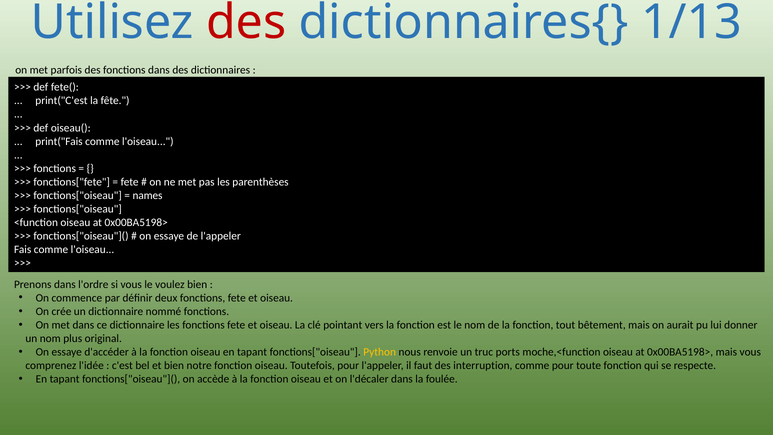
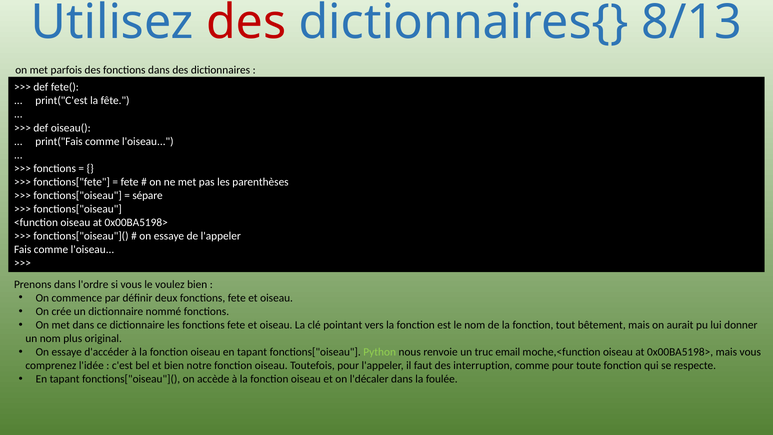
1/13: 1/13 -> 8/13 (692, 22)
names: names -> sépare (148, 195)
Python colour: yellow -> light green (380, 352)
ports: ports -> email (508, 352)
